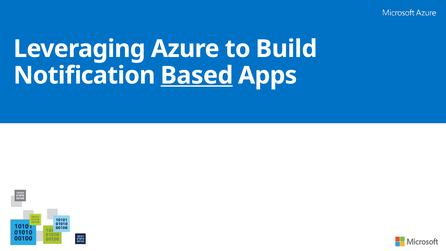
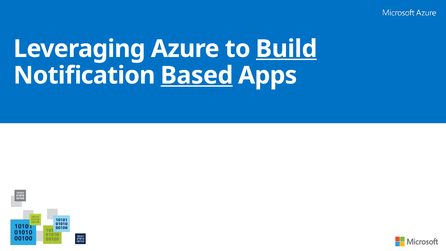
Build underline: none -> present (286, 49)
